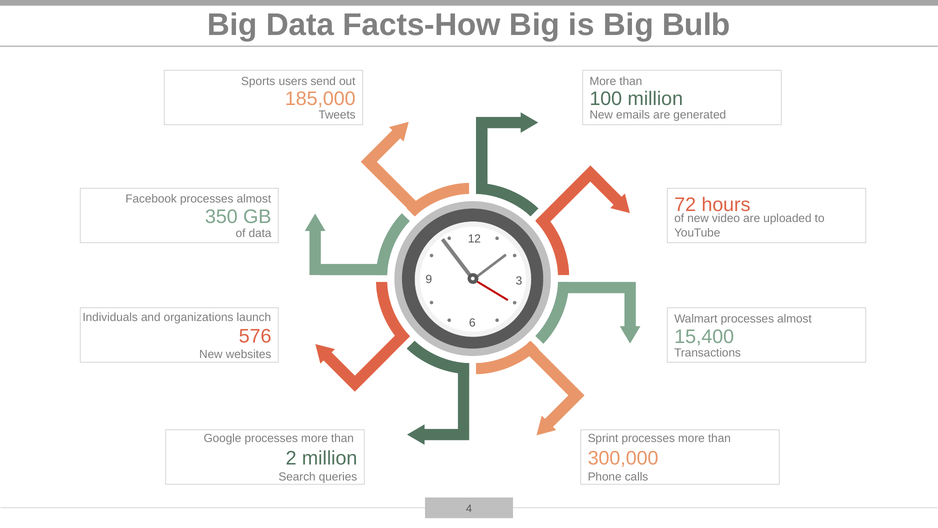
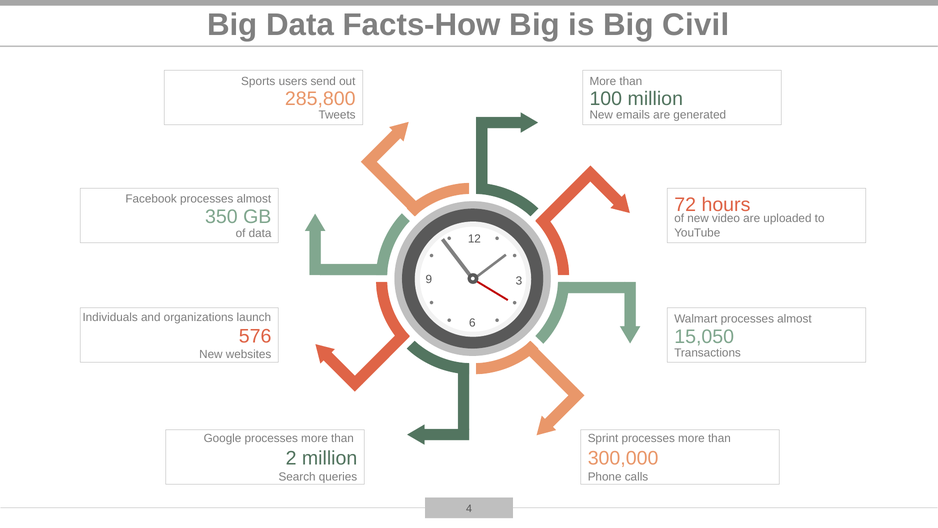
Bulb: Bulb -> Civil (696, 25)
185,000: 185,000 -> 285,800 (320, 99)
15,400: 15,400 -> 15,050 (704, 336)
